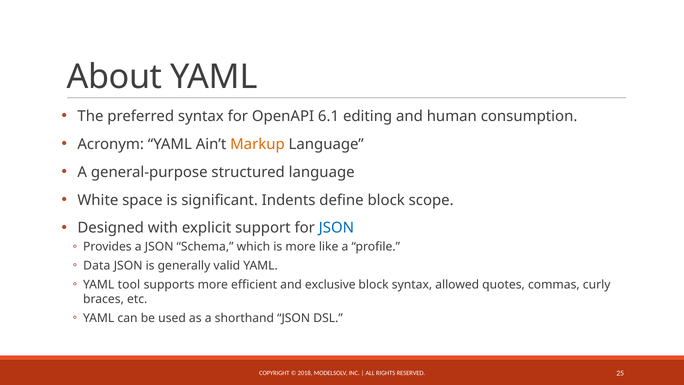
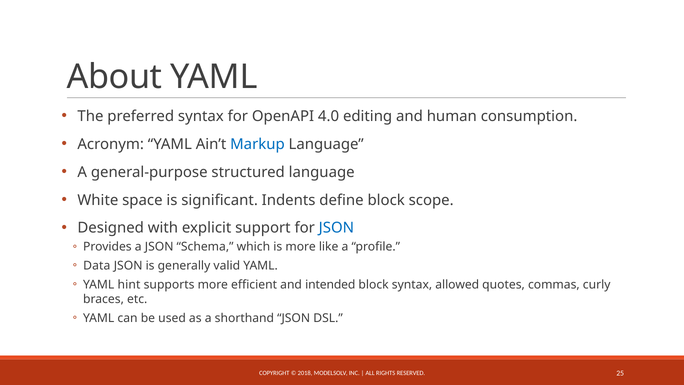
6.1: 6.1 -> 4.0 (329, 116)
Markup colour: orange -> blue (257, 144)
tool: tool -> hint (129, 284)
exclusive: exclusive -> intended (330, 284)
